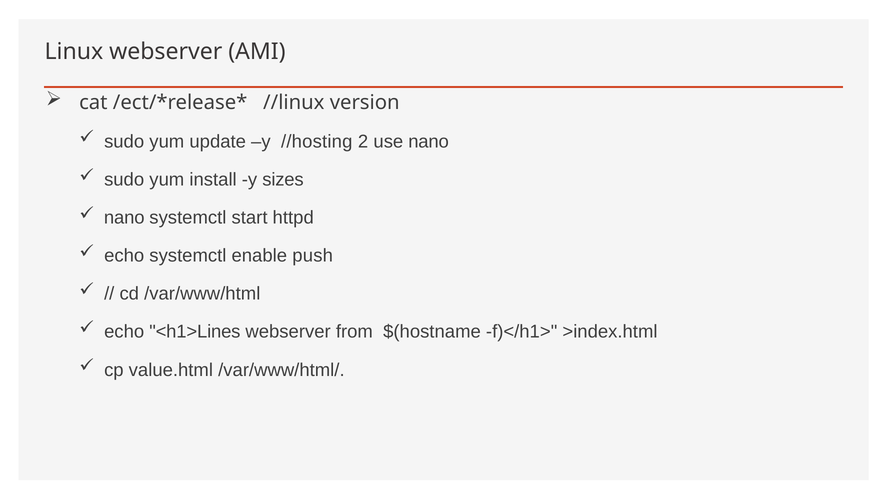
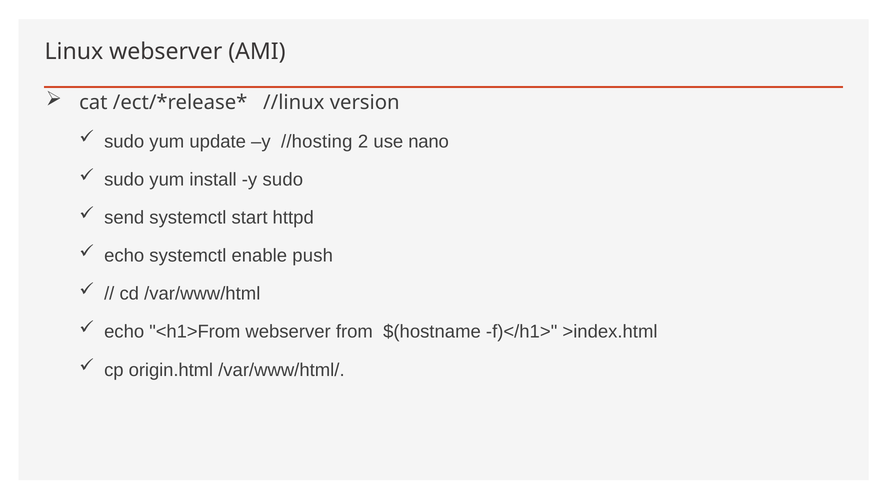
y sizes: sizes -> sudo (283, 180)
nano: nano -> send (124, 218)
<h1>Lines: <h1>Lines -> <h1>From (195, 332)
value.html: value.html -> origin.html (171, 370)
